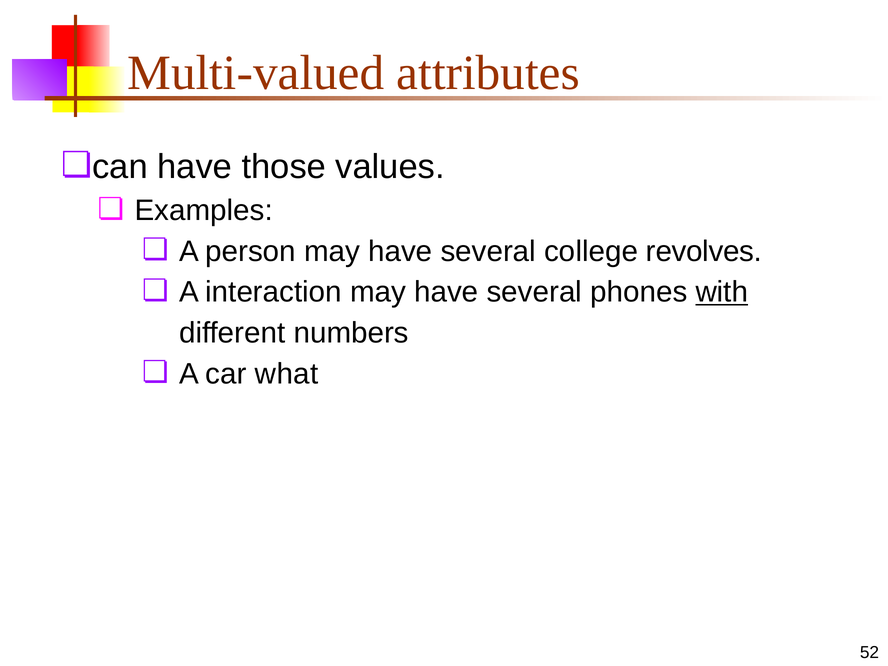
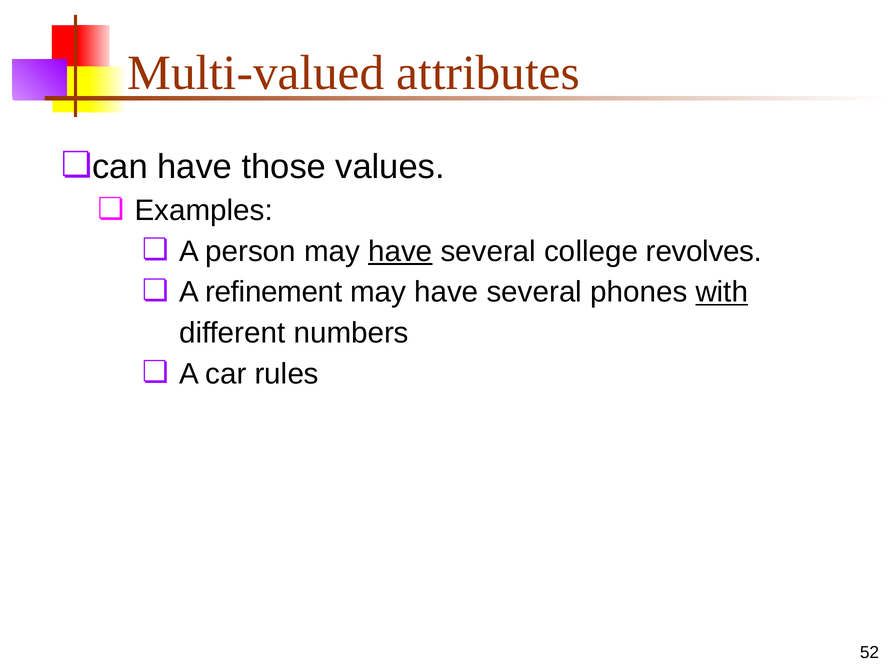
have underline: none -> present (400, 251)
interaction: interaction -> refinement (274, 292)
what: what -> rules (287, 374)
